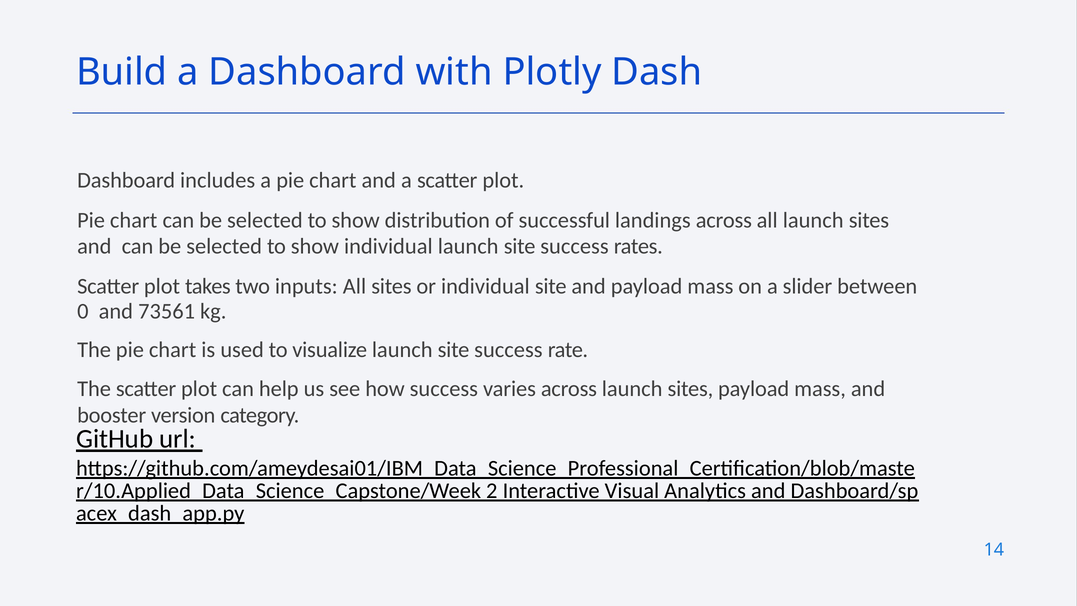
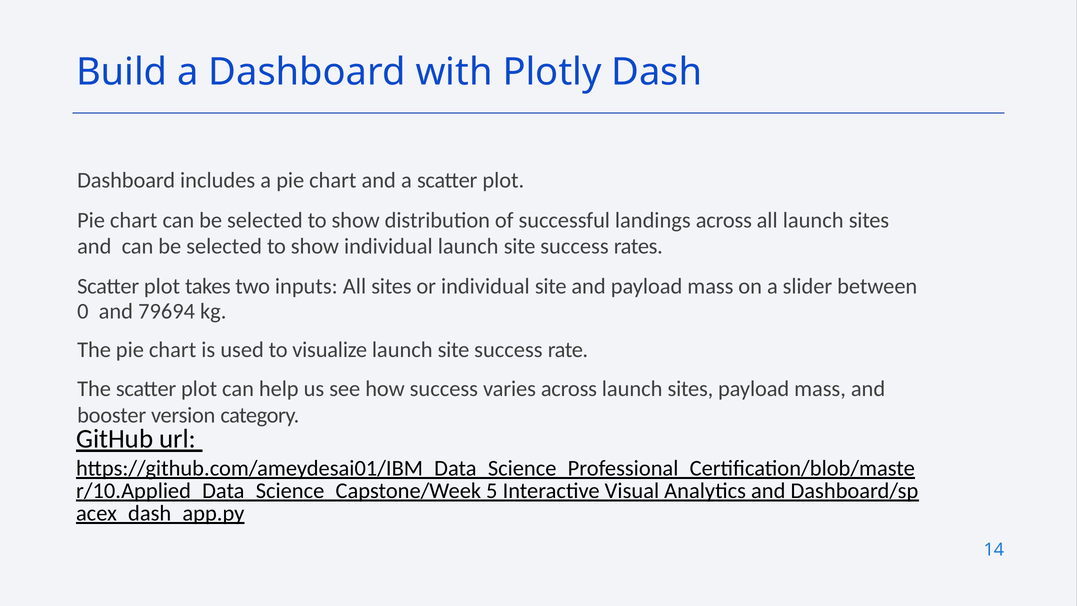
73561: 73561 -> 79694 (167, 311)
2: 2 -> 5 (492, 491)
